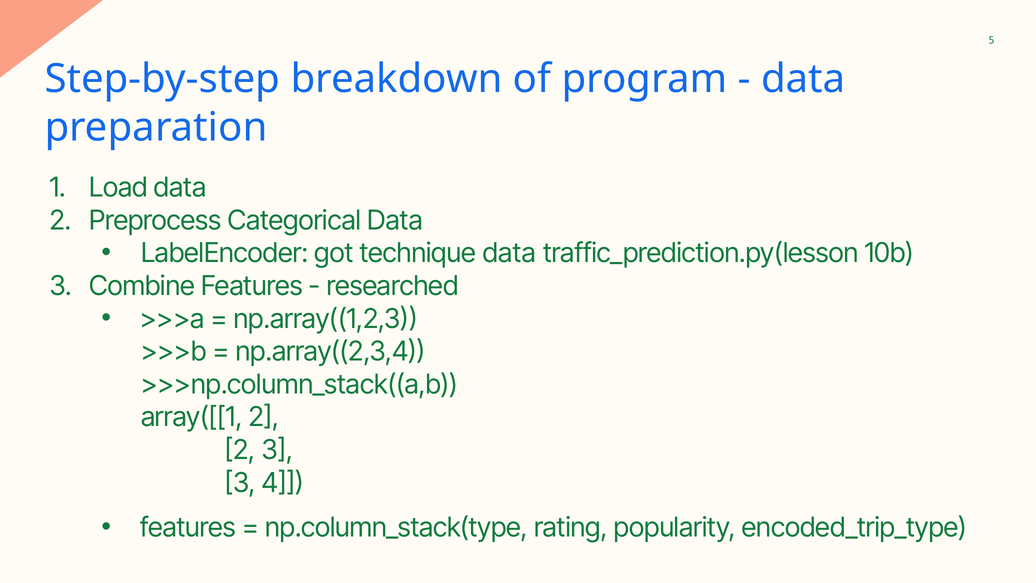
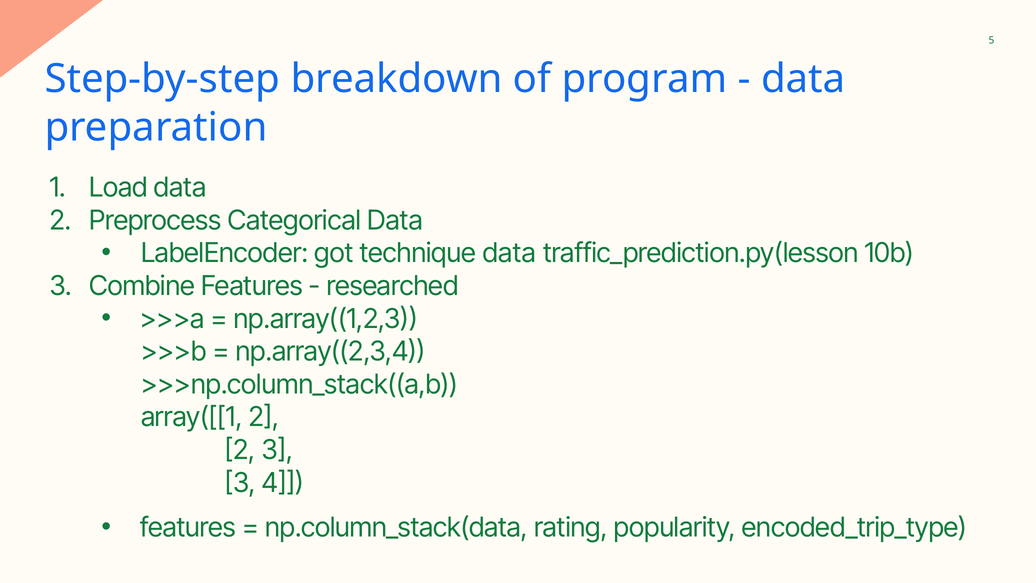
np.column_stack(type: np.column_stack(type -> np.column_stack(data (396, 528)
